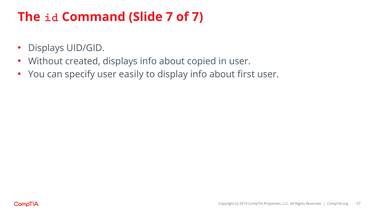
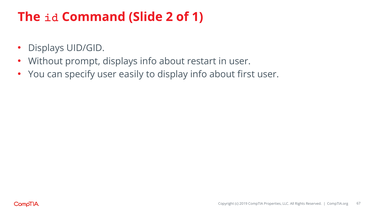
Slide 7: 7 -> 2 (169, 17)
of 7: 7 -> 1 (198, 17)
created: created -> prompt (83, 61)
copied: copied -> restart (202, 61)
